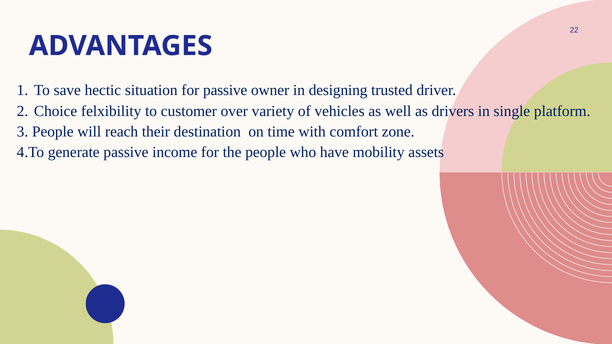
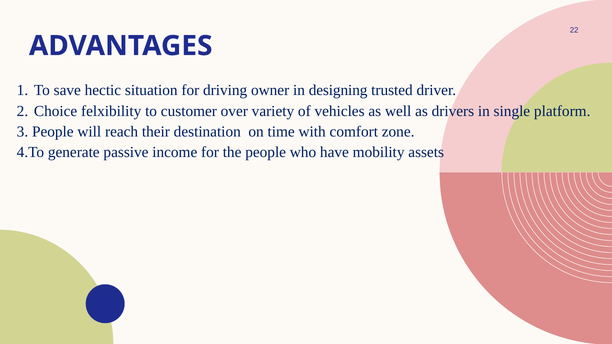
for passive: passive -> driving (225, 90)
